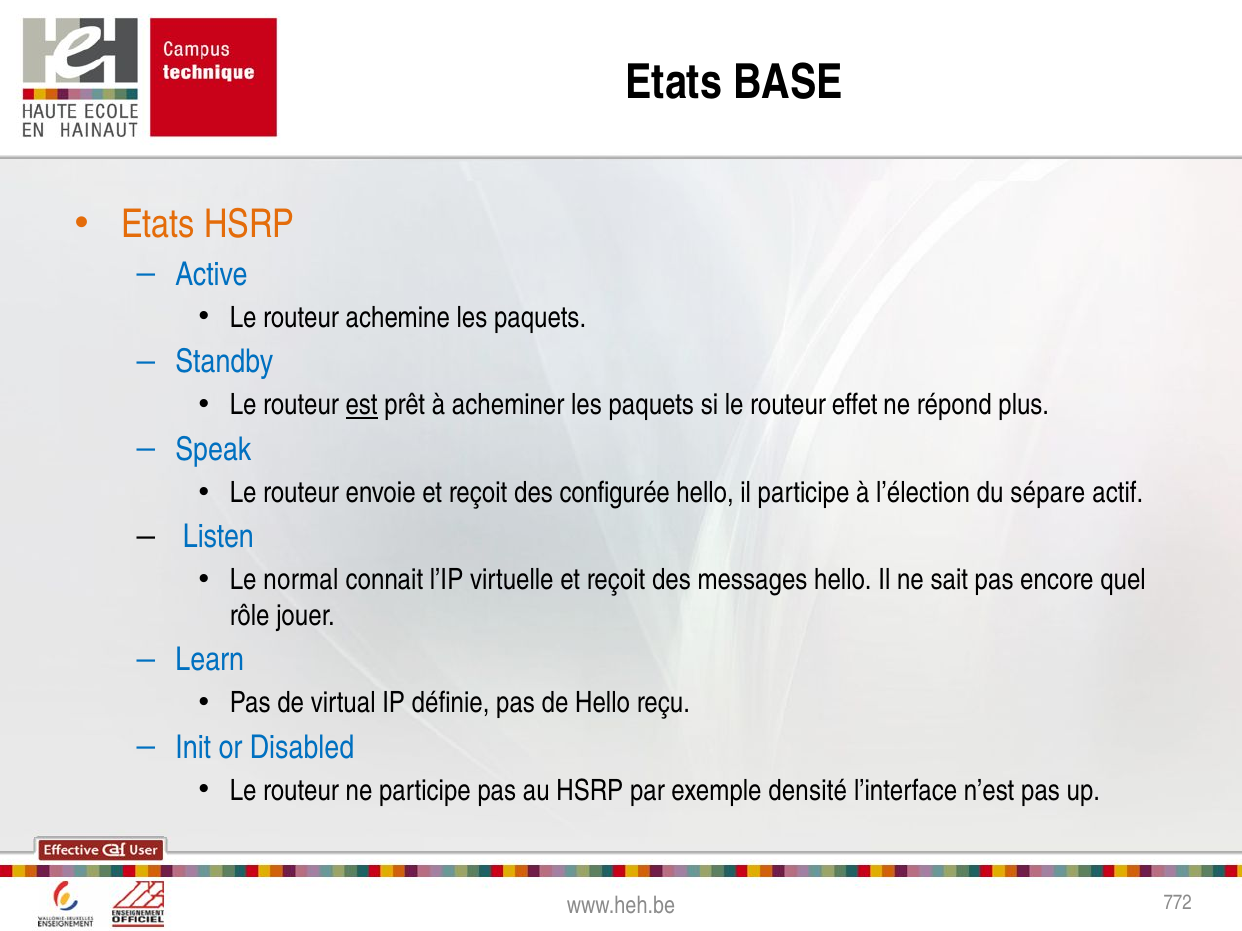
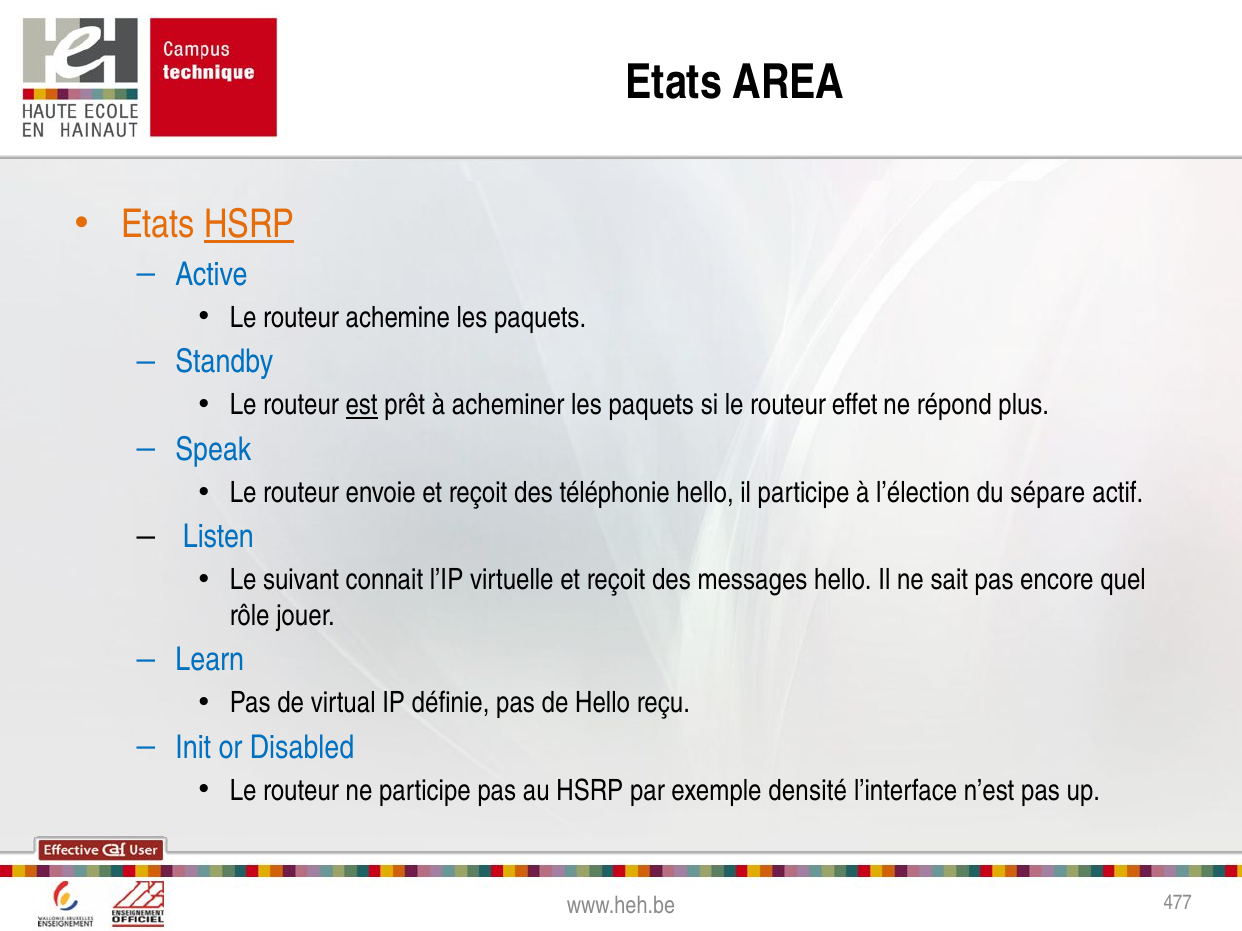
BASE: BASE -> AREA (788, 83)
HSRP underline: none -> present (249, 225)
configurée: configurée -> téléphonie (615, 493)
normal: normal -> suivant (301, 581)
772: 772 -> 477 (1178, 904)
